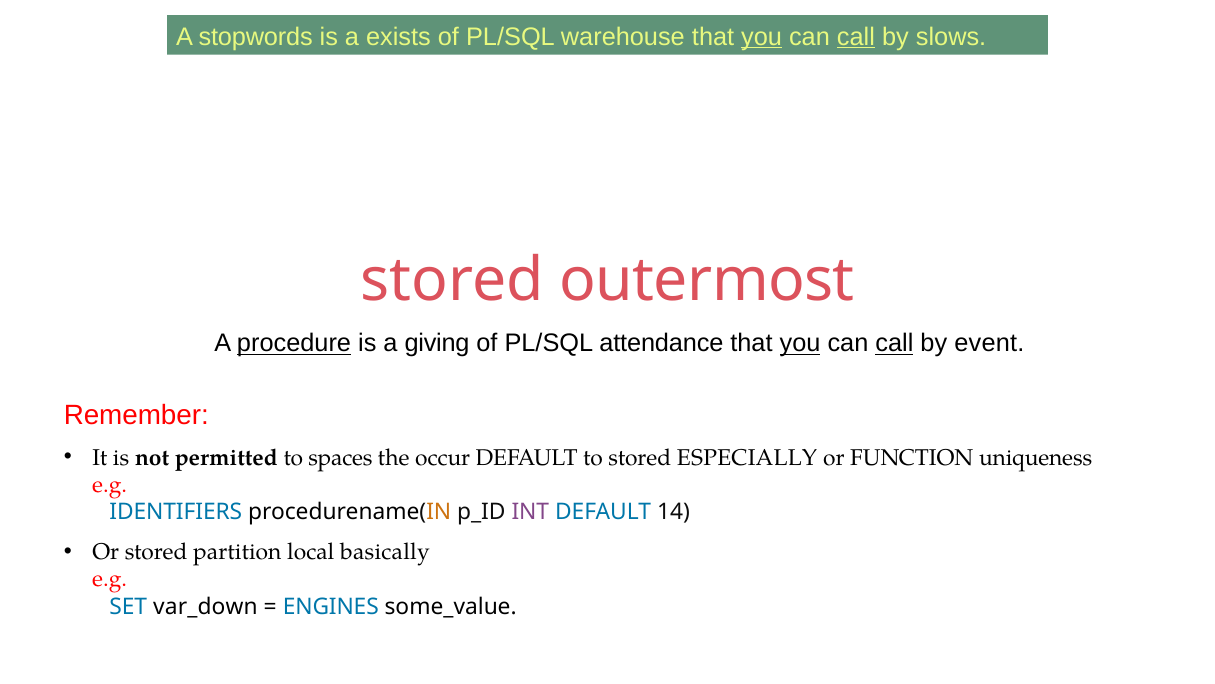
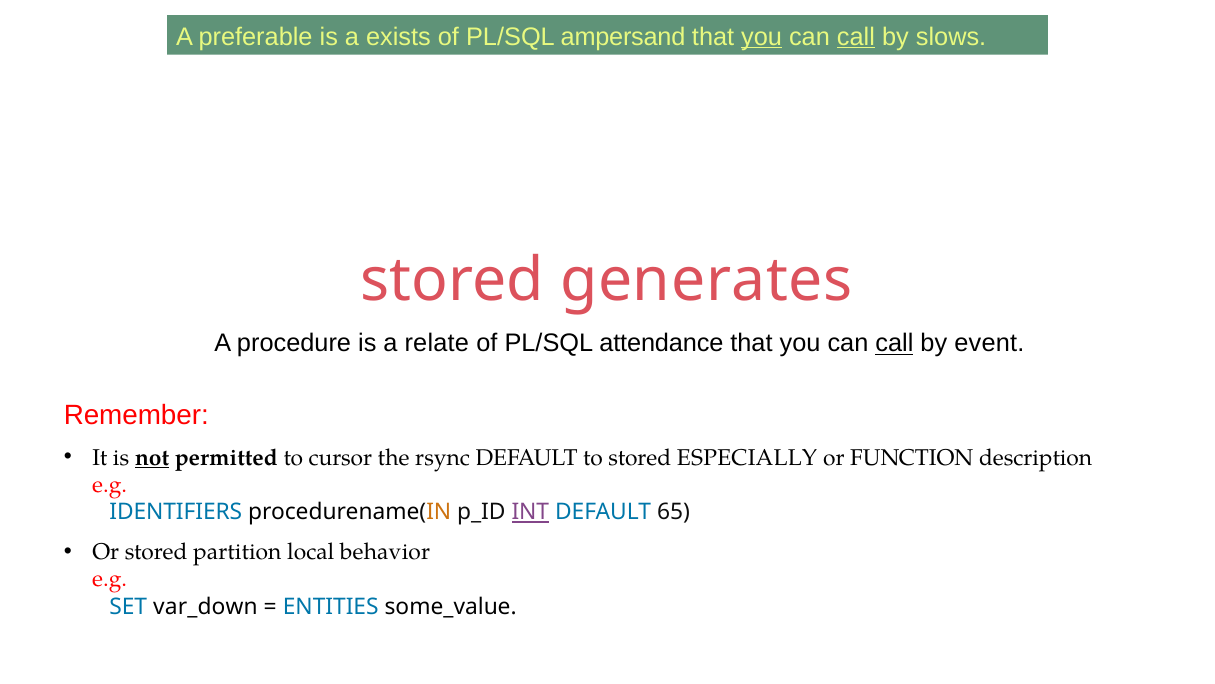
stopwords: stopwords -> preferable (256, 37)
warehouse: warehouse -> ampersand (623, 37)
outermost: outermost -> generates (707, 281)
procedure underline: present -> none (294, 343)
giving: giving -> relate (437, 343)
you underline: present -> none (800, 343)
not underline: none -> present (152, 457)
spaces: spaces -> cursor (340, 457)
occur: occur -> rsync (443, 457)
uniqueness: uniqueness -> description (1036, 457)
INT underline: none -> present (530, 512)
14: 14 -> 65 (673, 512)
basically: basically -> behavior (385, 551)
ENGINES: ENGINES -> ENTITIES (331, 606)
